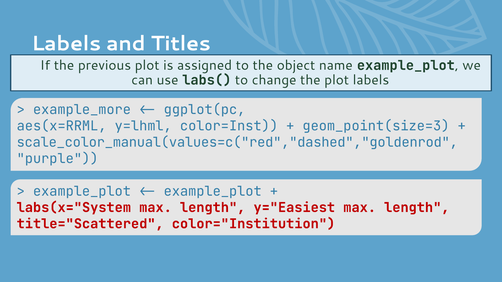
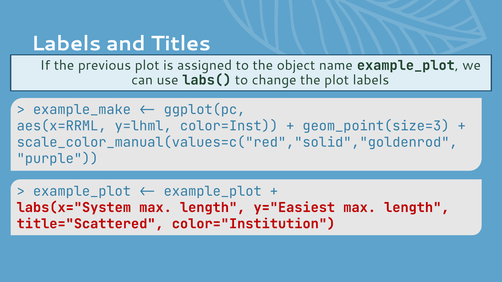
example_more: example_more -> example_make (82, 110)
scale_color_manual(values=c("red","dashed","goldenrod: scale_color_manual(values=c("red","dashed","goldenrod -> scale_color_manual(values=c("red","solid","goldenrod (237, 143)
